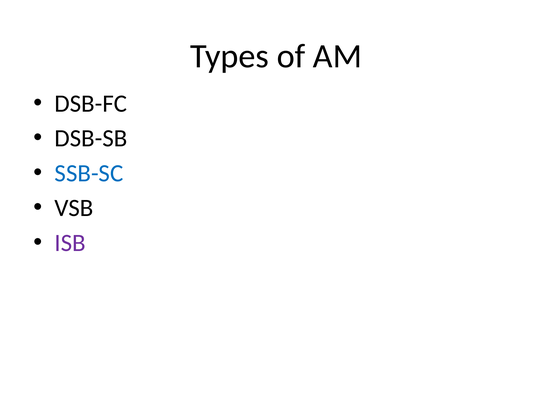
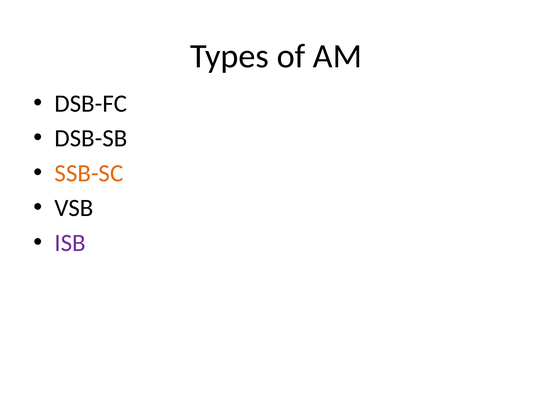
SSB-SC colour: blue -> orange (89, 173)
